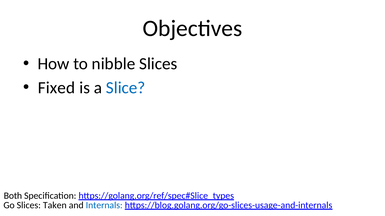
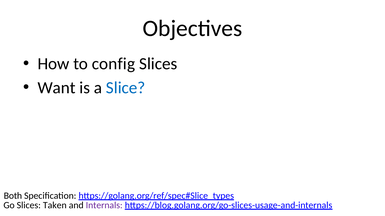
nibble: nibble -> config (113, 64)
Fixed: Fixed -> Want (57, 88)
Internals colour: blue -> purple (104, 206)
